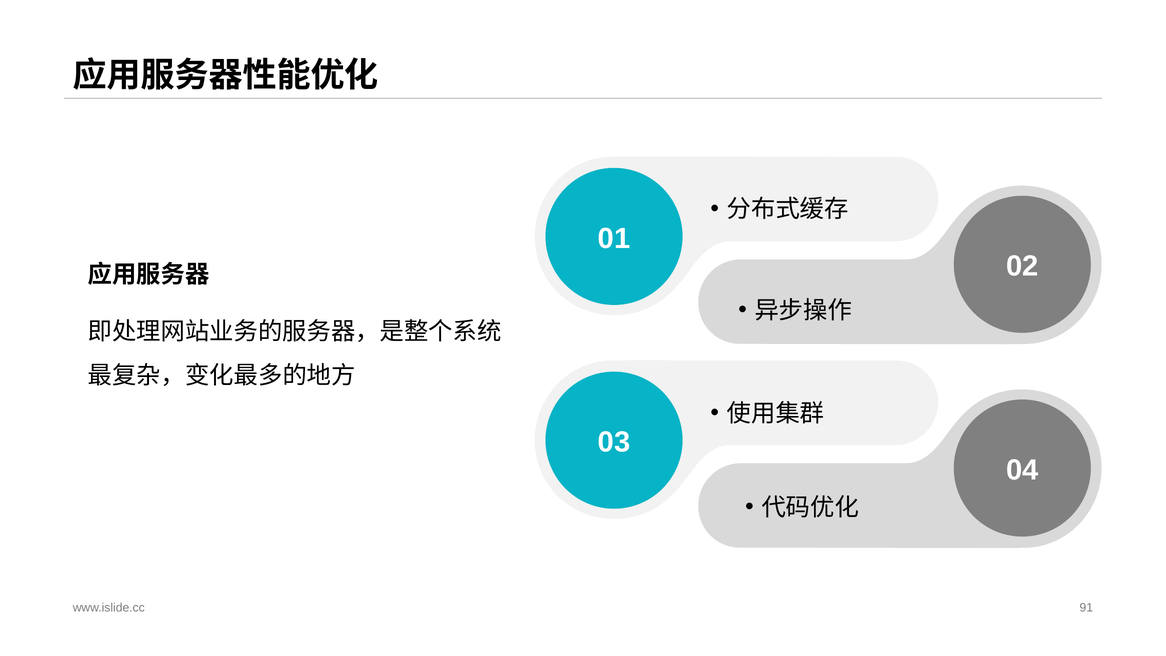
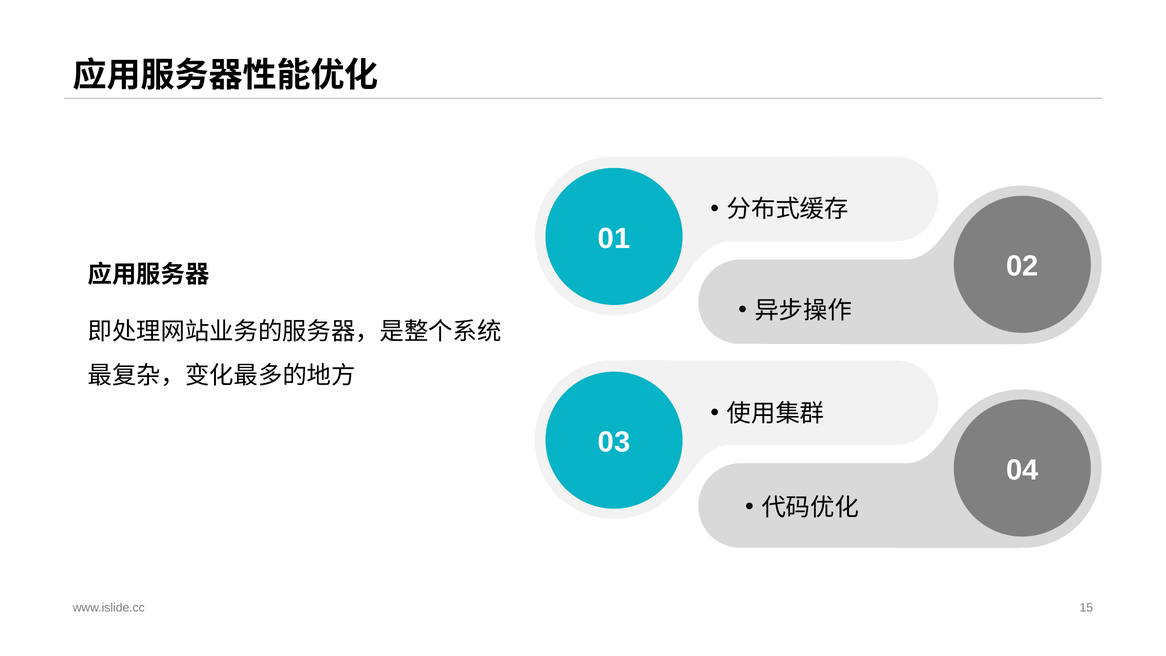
91: 91 -> 15 (1086, 608)
